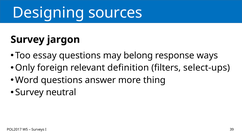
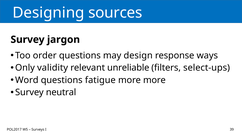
essay: essay -> order (45, 56)
belong: belong -> design (138, 56)
foreign: foreign -> validity (53, 68)
definition: definition -> unreliable (128, 68)
answer: answer -> fatigue (100, 80)
more thing: thing -> more (154, 80)
